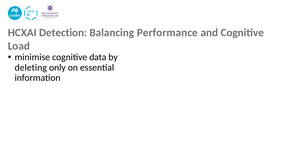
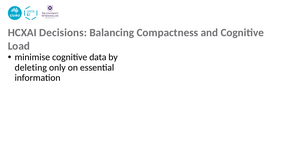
Detection: Detection -> Decisions (63, 33)
Performance: Performance -> Compactness (167, 33)
